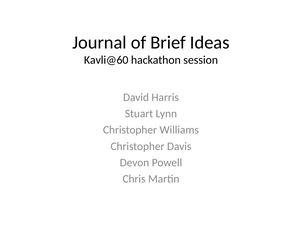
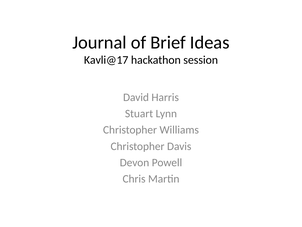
Kavli@60: Kavli@60 -> Kavli@17 (106, 60)
